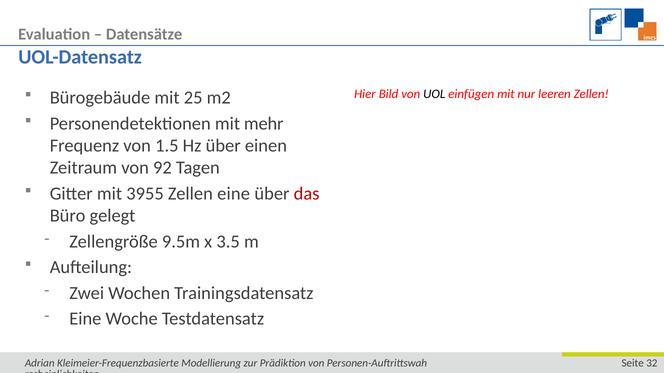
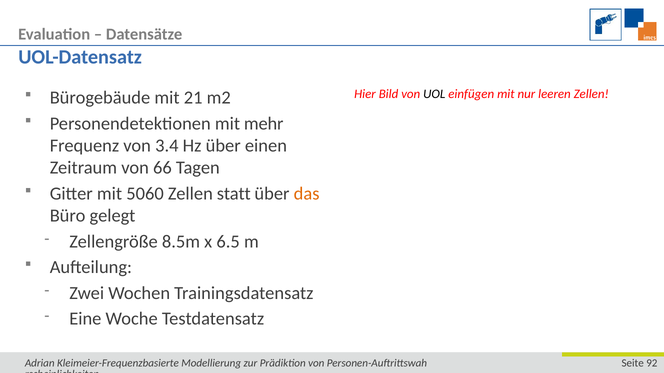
25: 25 -> 21 (193, 98)
1.5: 1.5 -> 3.4 (167, 146)
92: 92 -> 66 (162, 168)
3955: 3955 -> 5060 (145, 194)
Zellen eine: eine -> statt (234, 194)
das colour: red -> orange (307, 194)
9.5m: 9.5m -> 8.5m (181, 242)
3.5: 3.5 -> 6.5 (228, 242)
32: 32 -> 92 (652, 363)
